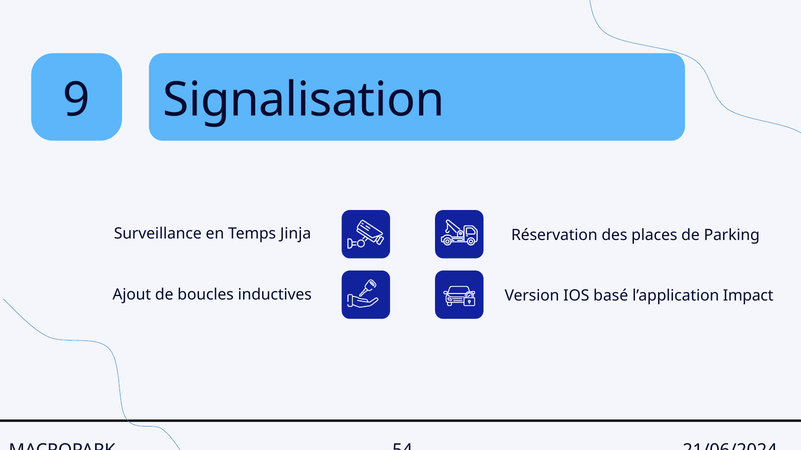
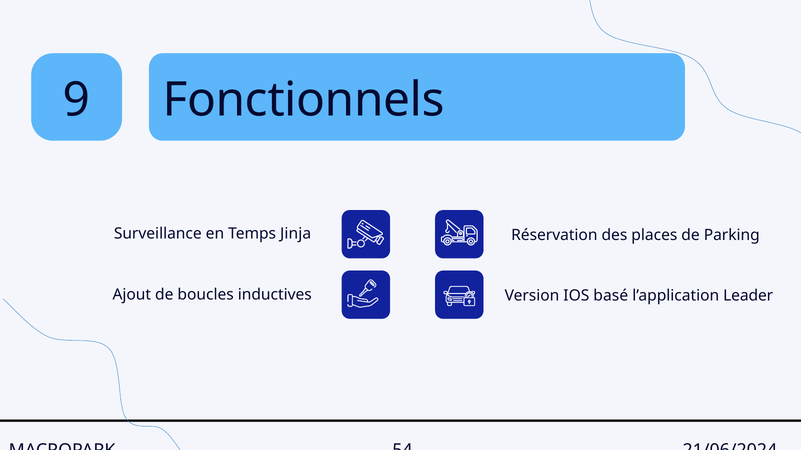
Signalisation: Signalisation -> Fonctionnels (304, 100)
Impact: Impact -> Leader (748, 296)
